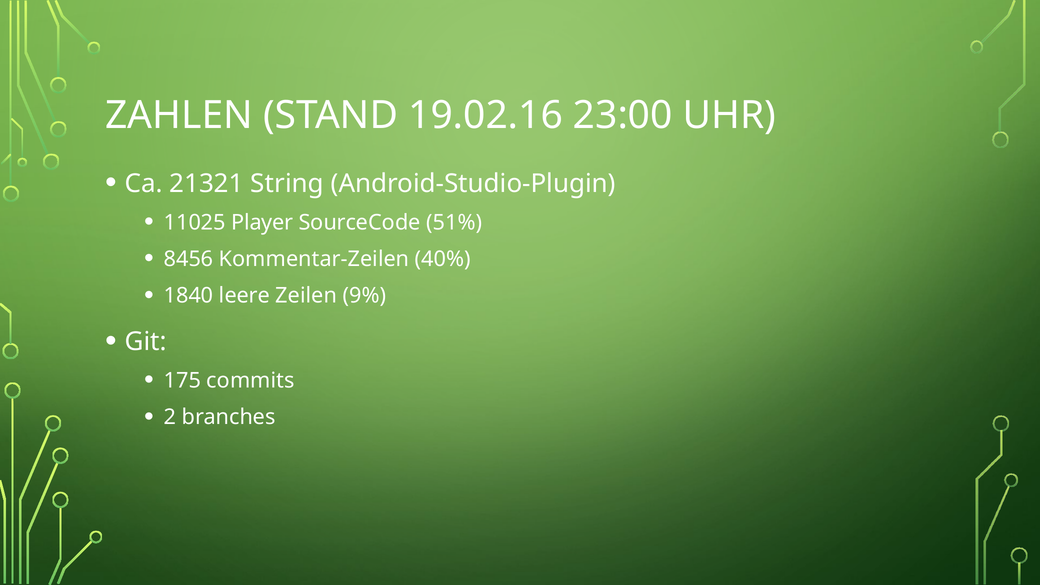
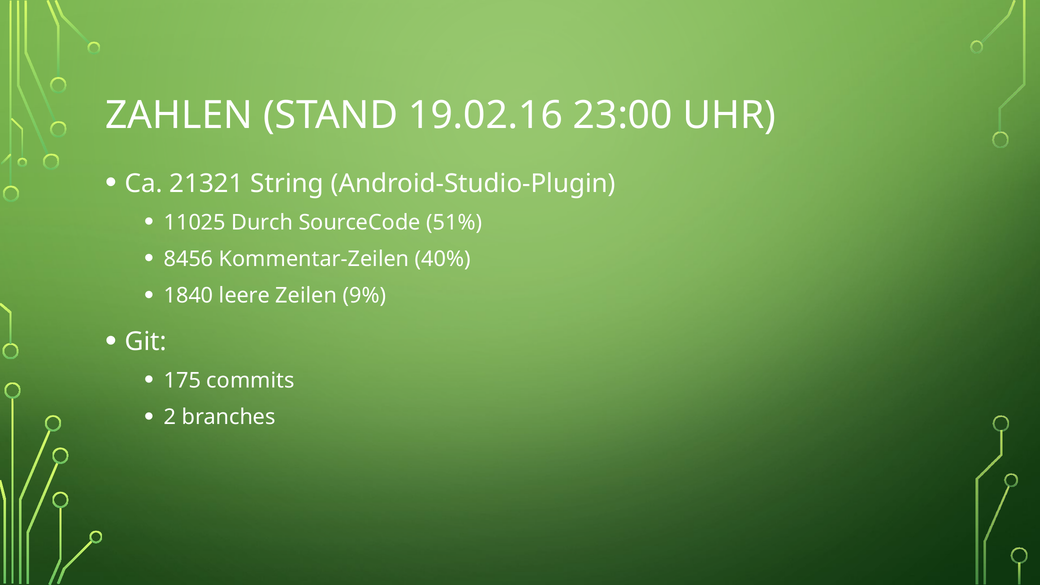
Player: Player -> Durch (262, 222)
